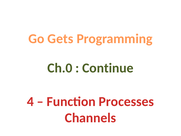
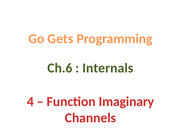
Ch.0: Ch.0 -> Ch.6 (60, 68)
Continue: Continue -> Internals (108, 68)
Processes: Processes -> Imaginary (126, 101)
